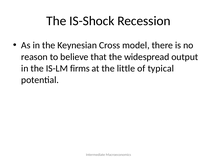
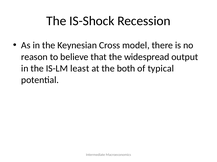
firms: firms -> least (80, 69)
little: little -> both (126, 69)
